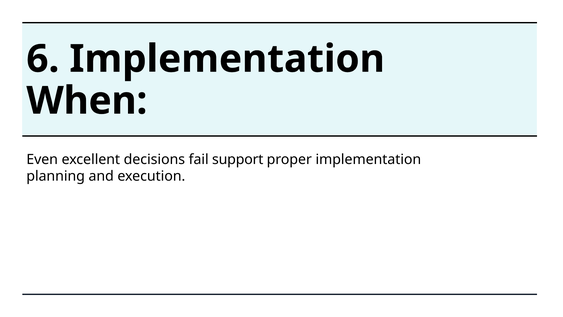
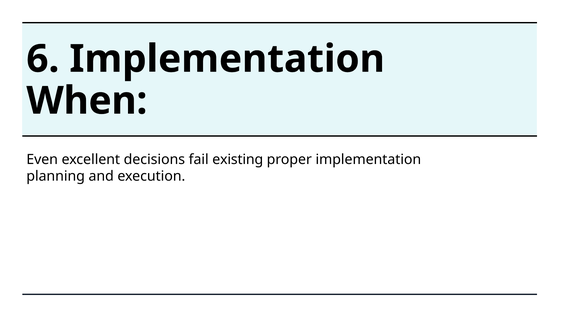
support: support -> existing (238, 159)
